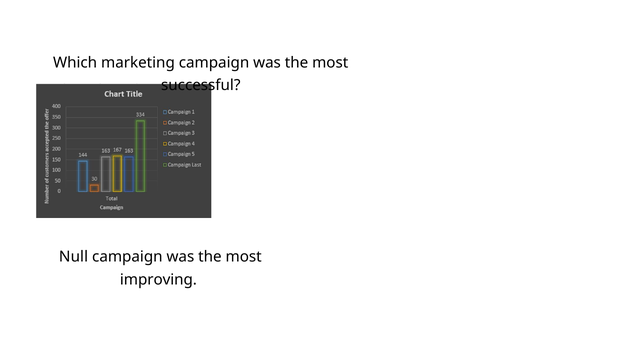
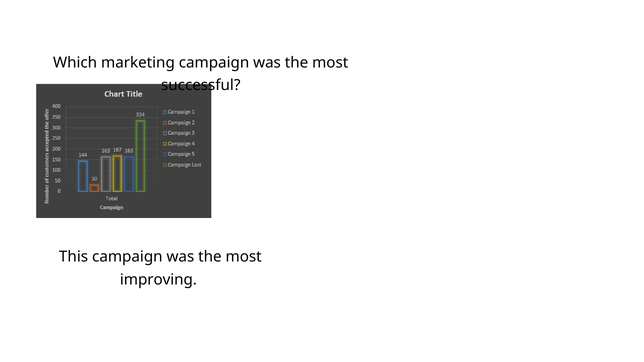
Null: Null -> This (74, 257)
